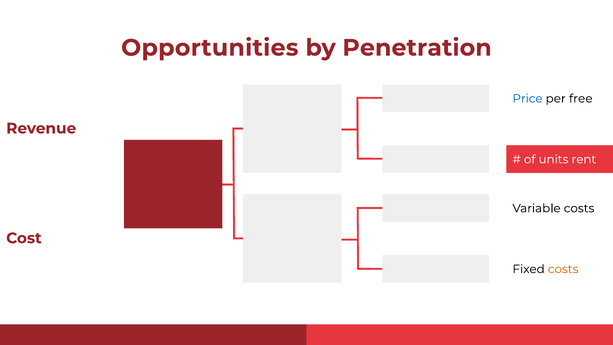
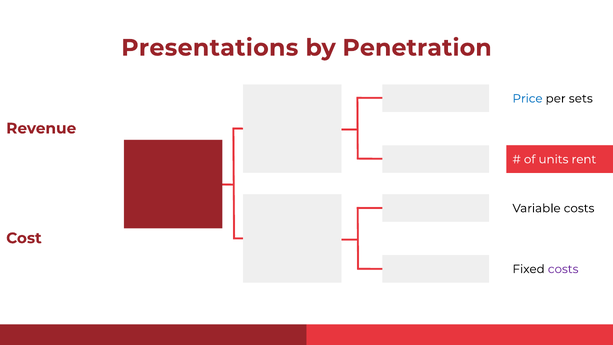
Opportunities: Opportunities -> Presentations (210, 48)
free: free -> sets (581, 99)
costs colour: orange -> purple (563, 269)
